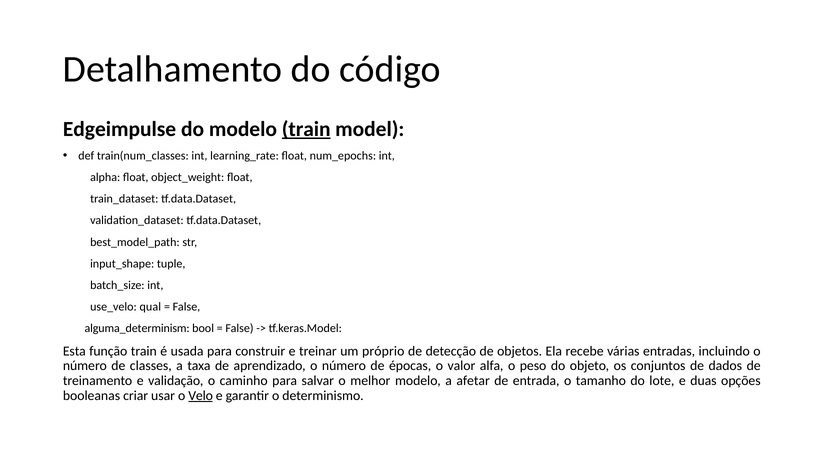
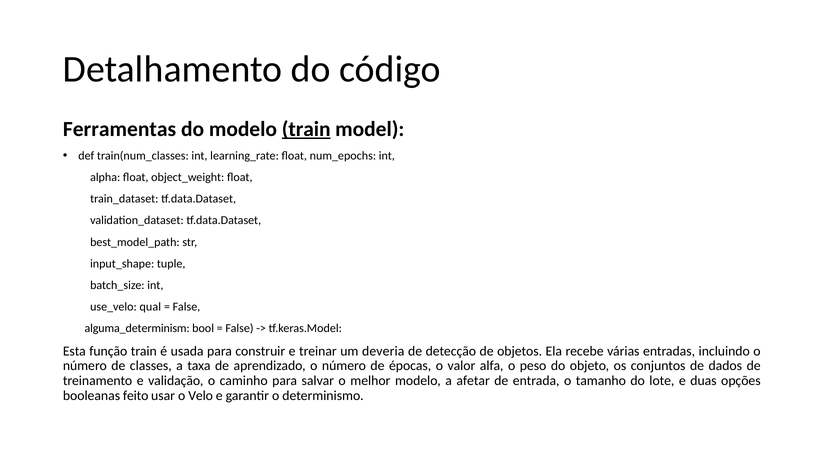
Edgeimpulse: Edgeimpulse -> Ferramentas (120, 129)
próprio: próprio -> deveria (383, 351)
criar: criar -> feito (136, 396)
Velo underline: present -> none (201, 396)
